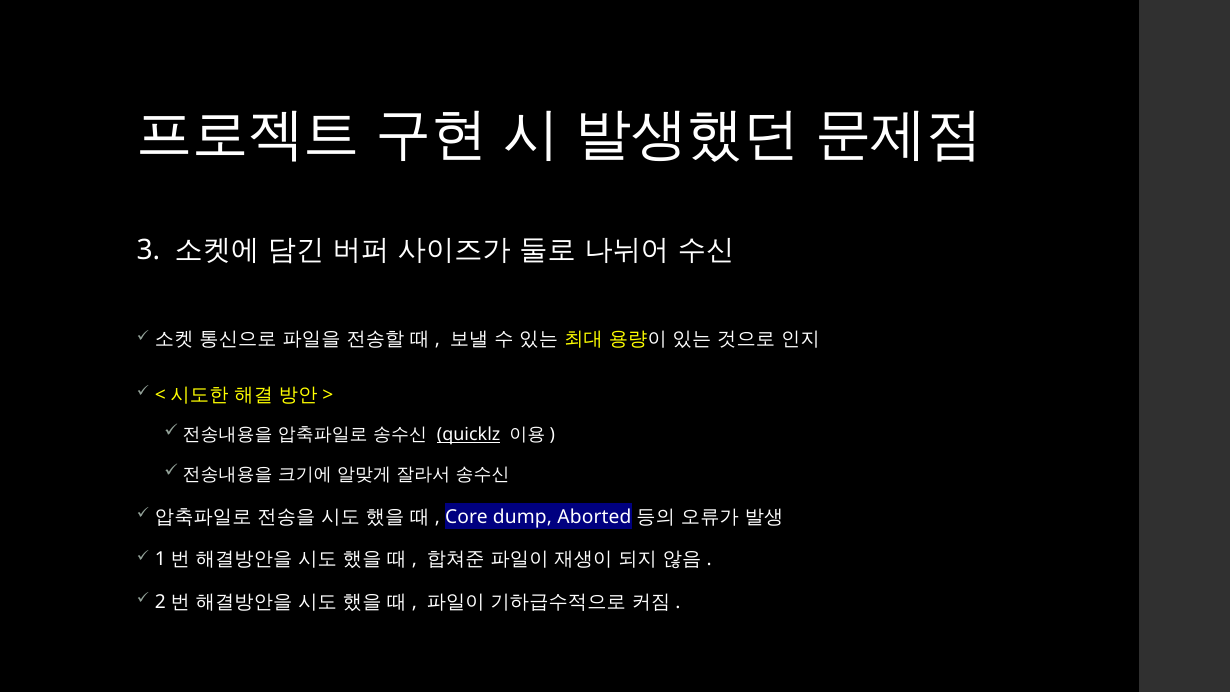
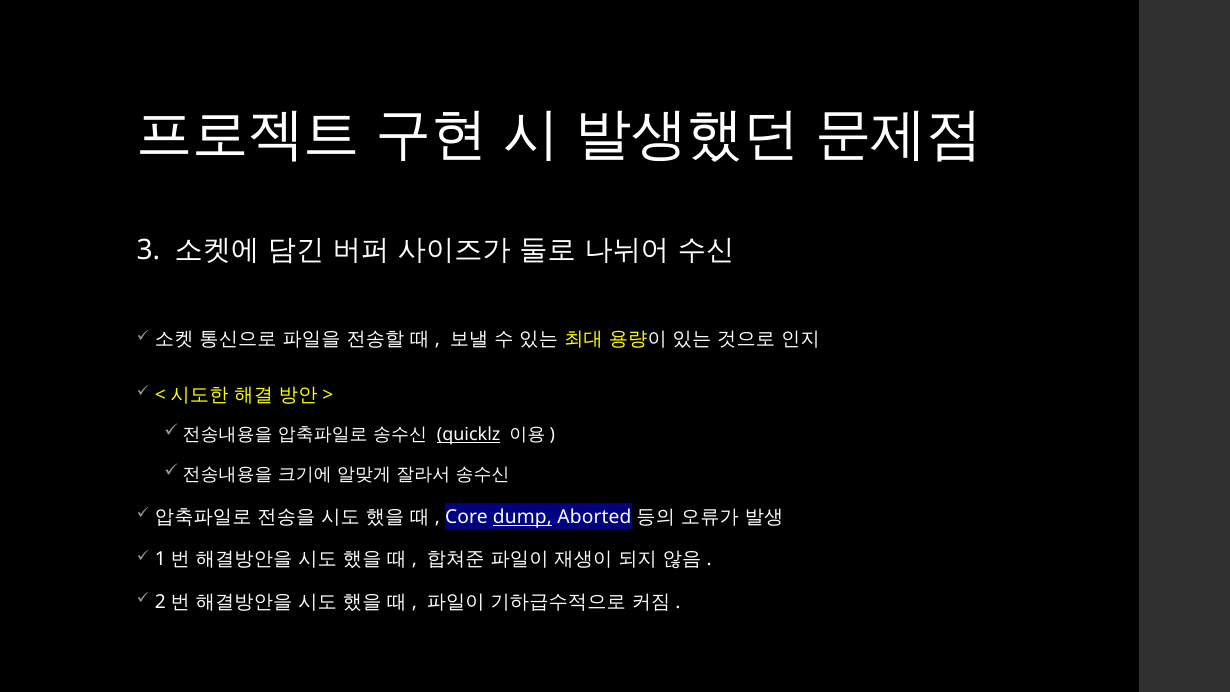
dump underline: none -> present (522, 517)
